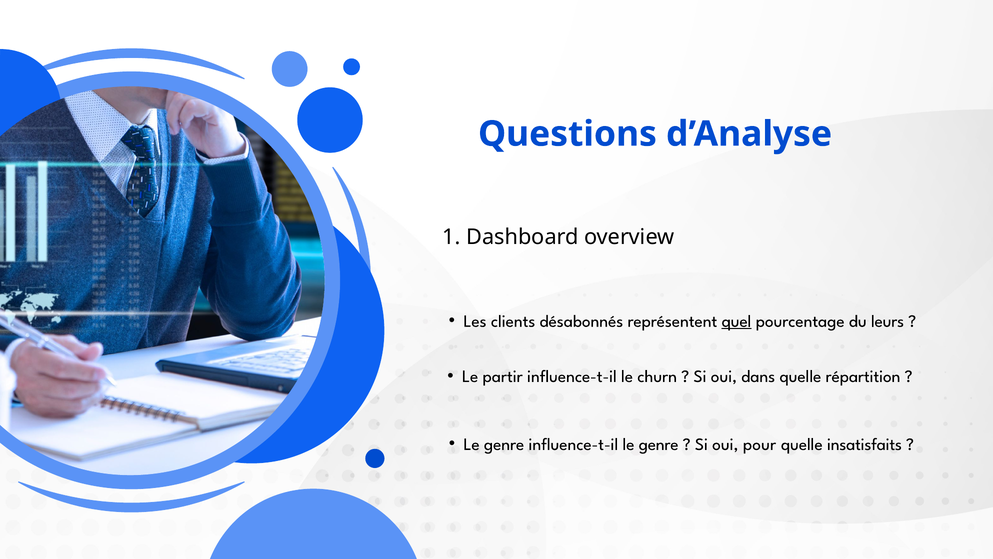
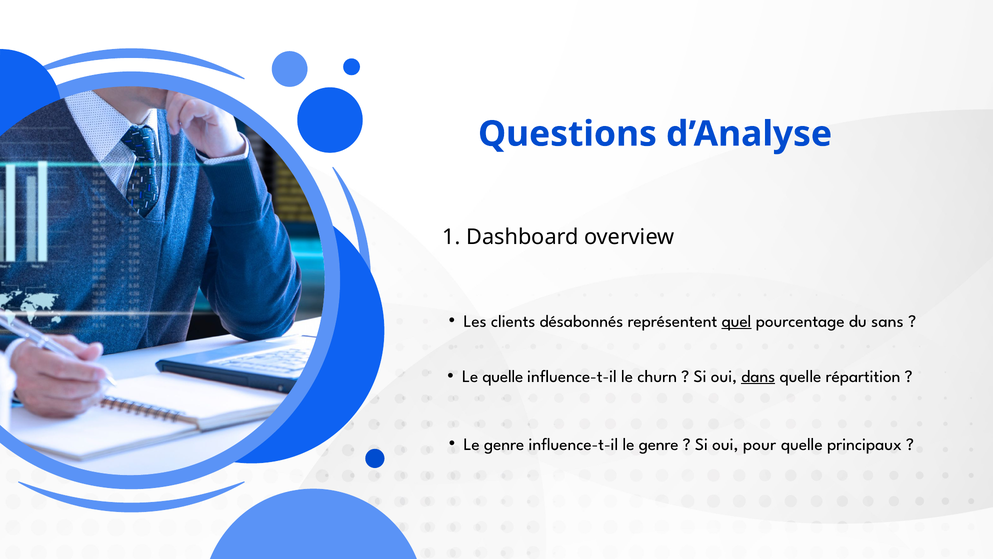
leurs: leurs -> sans (887, 321)
Le partir: partir -> quelle (503, 376)
dans underline: none -> present (758, 376)
insatisfaits: insatisfaits -> principaux (864, 444)
